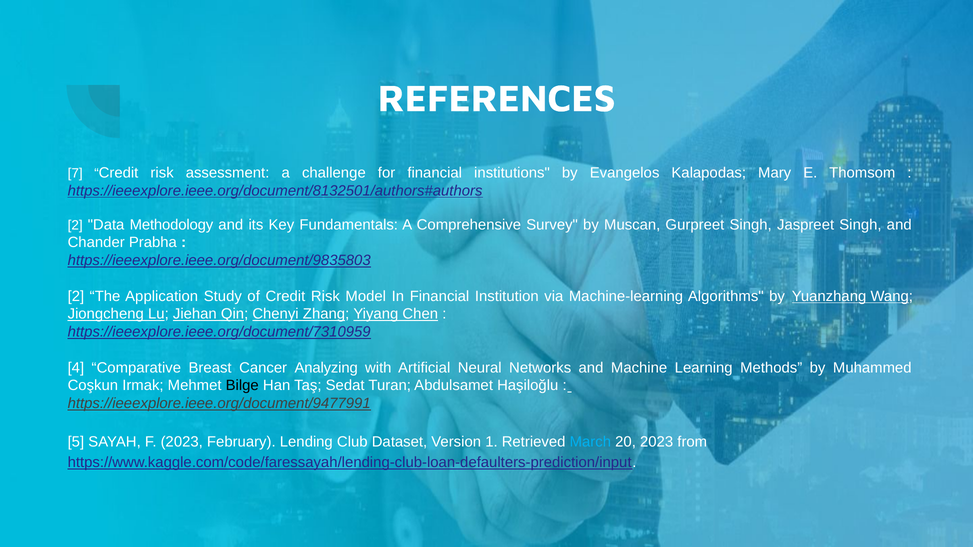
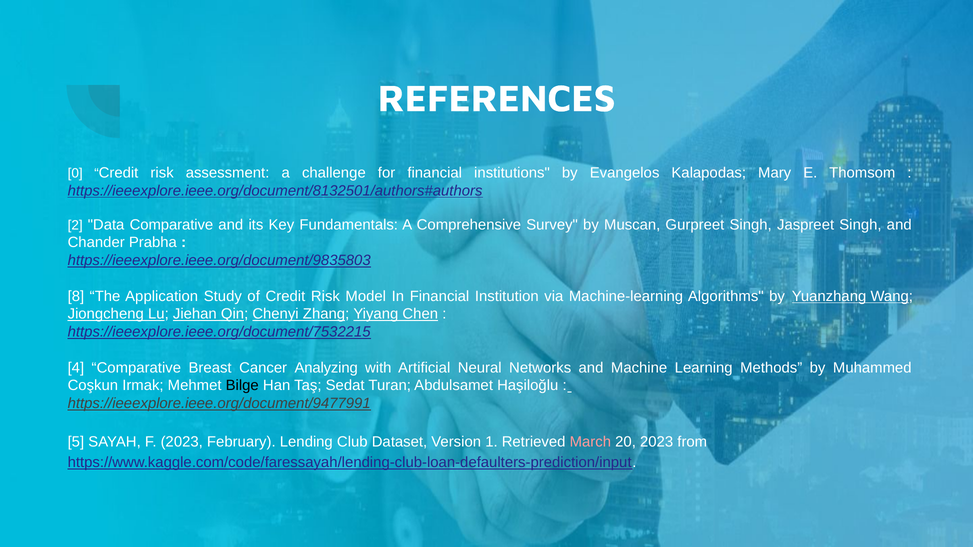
7: 7 -> 0 (75, 173)
Data Methodology: Methodology -> Comparative (171, 225)
2: 2 -> 8 (76, 296)
https://ieeexplore.ieee.org/document/7310959: https://ieeexplore.ieee.org/document/7310959 -> https://ieeexplore.ieee.org/document/7532215 (219, 332)
March colour: light blue -> pink (590, 442)
